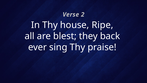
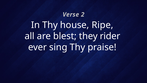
back: back -> rider (110, 36)
